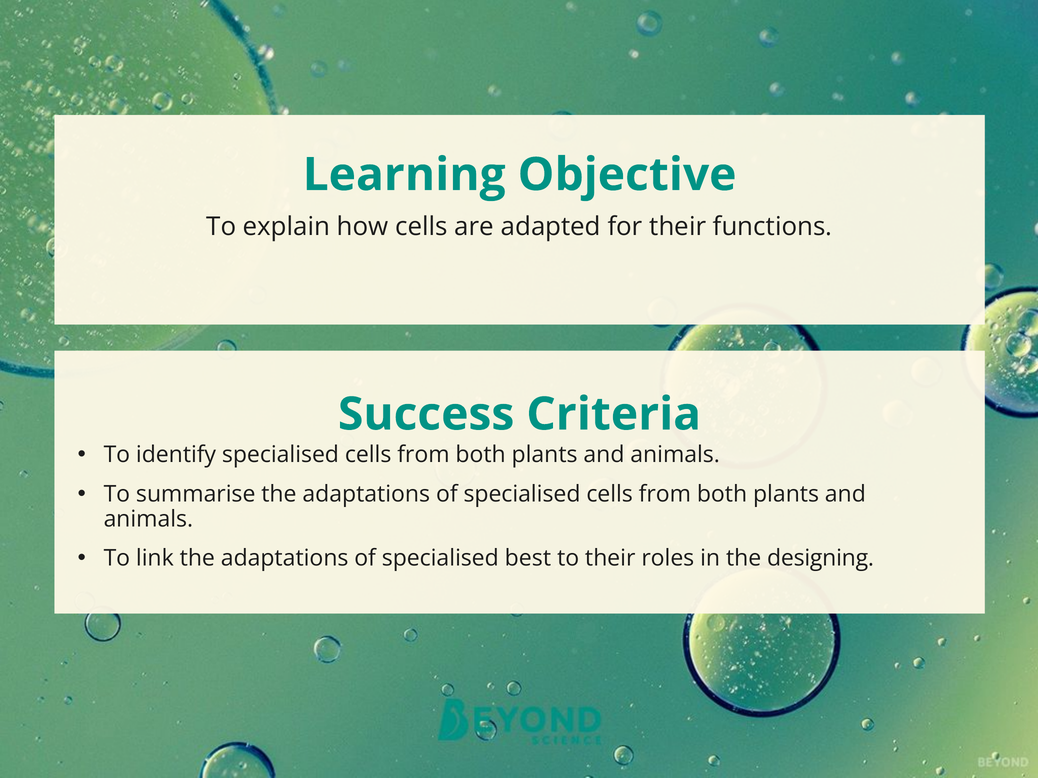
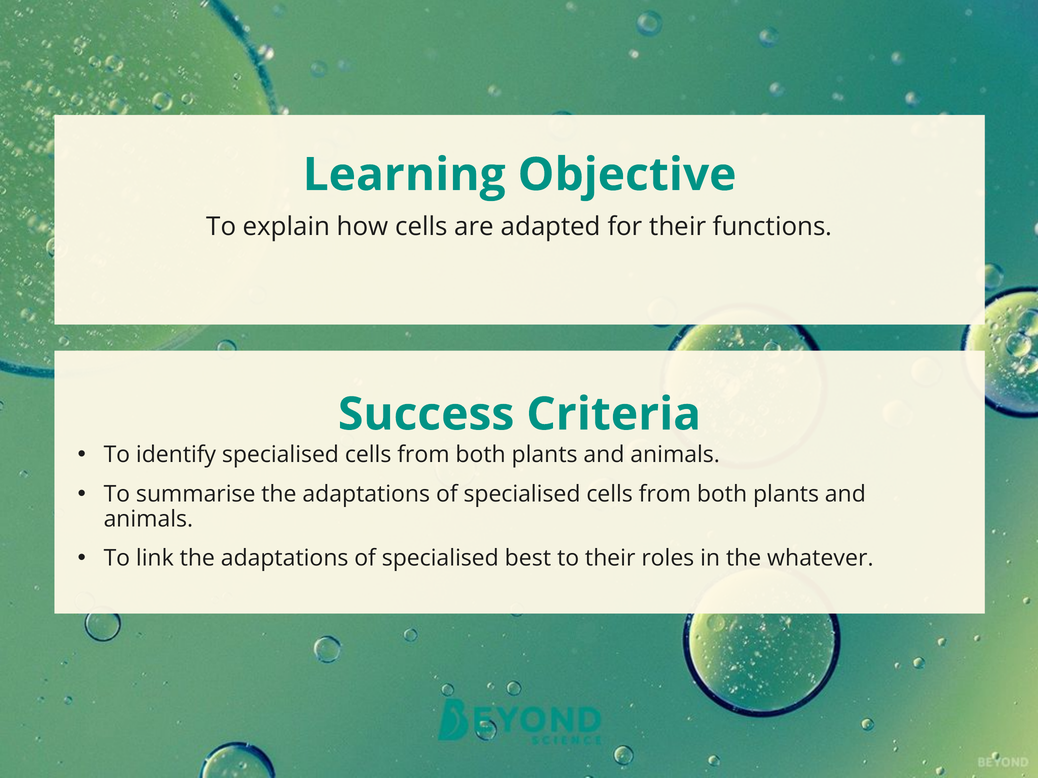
designing: designing -> whatever (820, 559)
